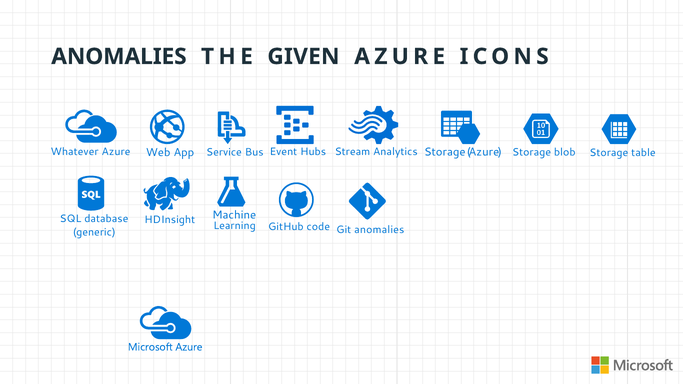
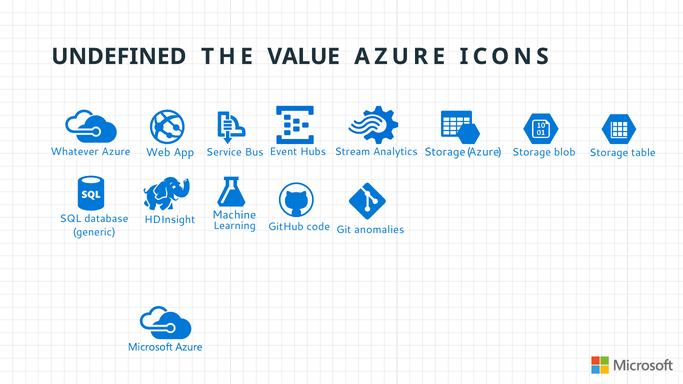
ANOMALIES: ANOMALIES -> UNDEFINED (119, 57)
GIVEN: GIVEN -> VALUE (304, 57)
